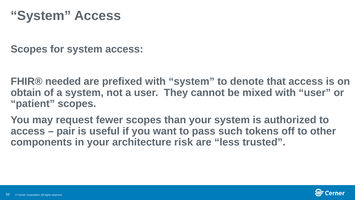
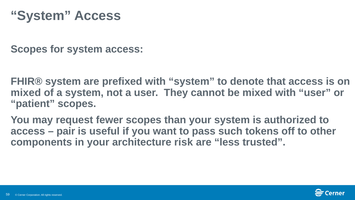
FHIR® needed: needed -> system (63, 81)
obtain: obtain -> mixed (26, 92)
